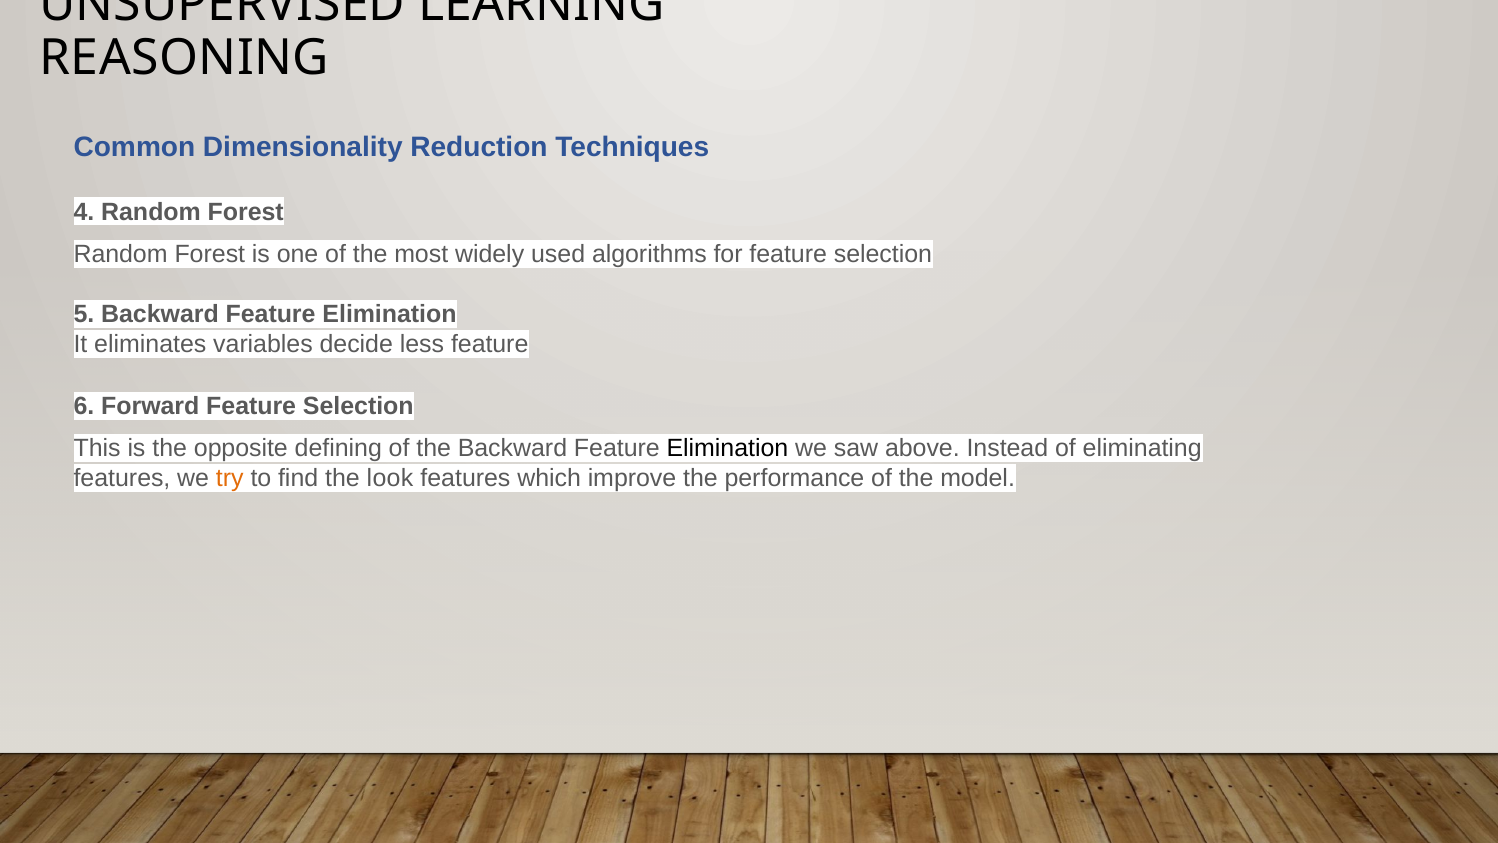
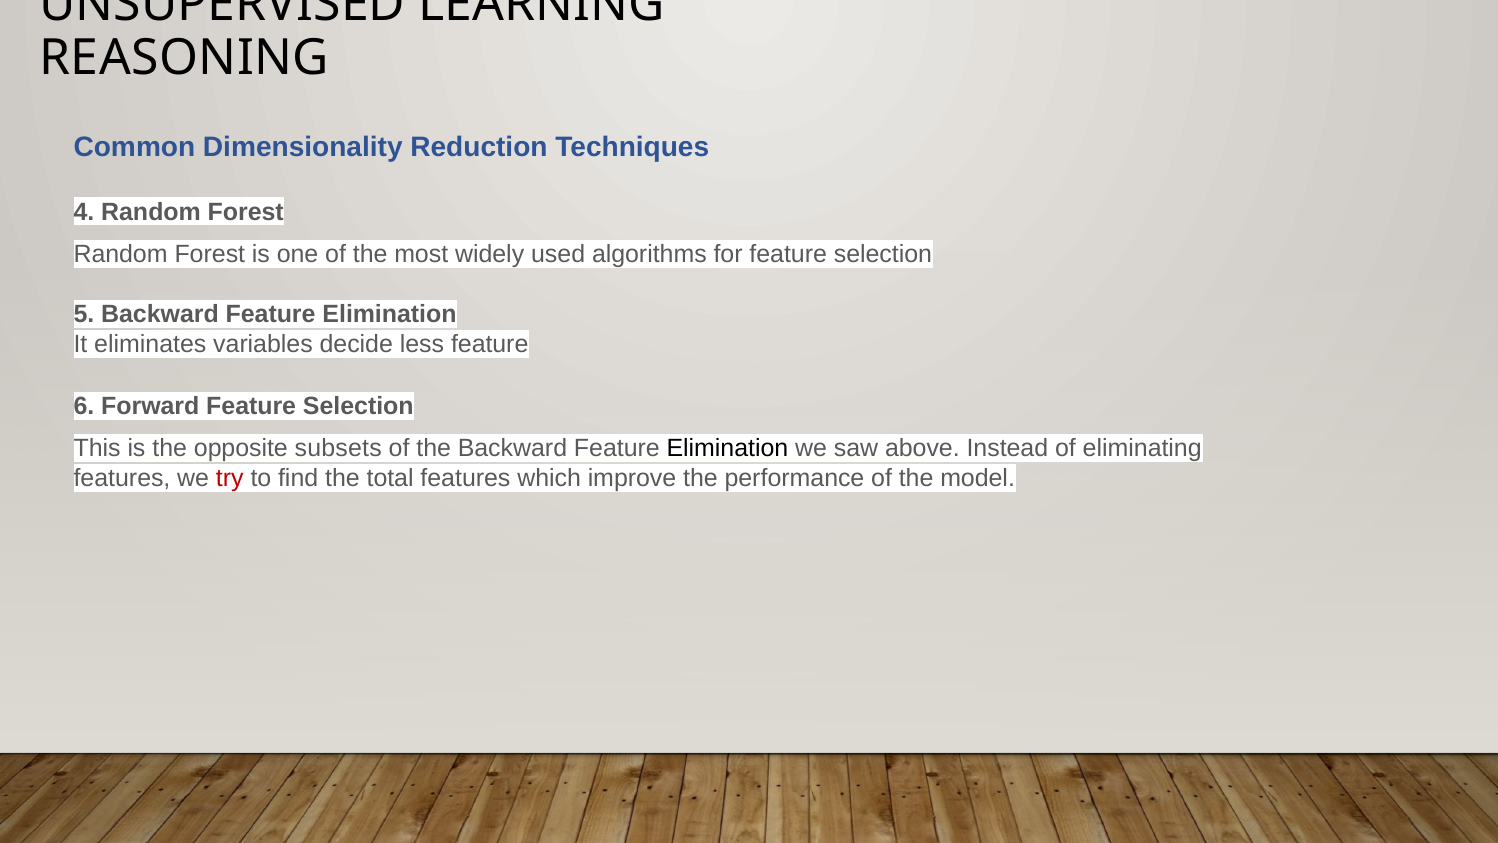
defining: defining -> subsets (338, 448)
try colour: orange -> red (230, 478)
look: look -> total (390, 478)
